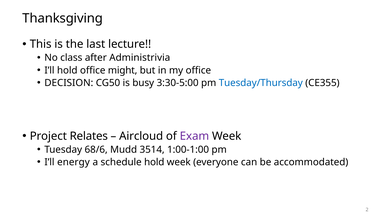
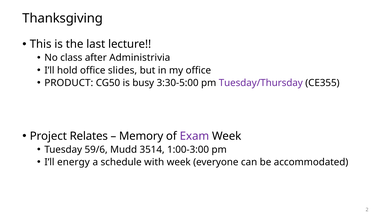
might: might -> slides (123, 70)
DECISION: DECISION -> PRODUCT (69, 83)
Tuesday/Thursday colour: blue -> purple (261, 83)
Aircloud: Aircloud -> Memory (141, 136)
68/6: 68/6 -> 59/6 (96, 150)
1:00-1:00: 1:00-1:00 -> 1:00-3:00 (188, 150)
schedule hold: hold -> with (154, 162)
